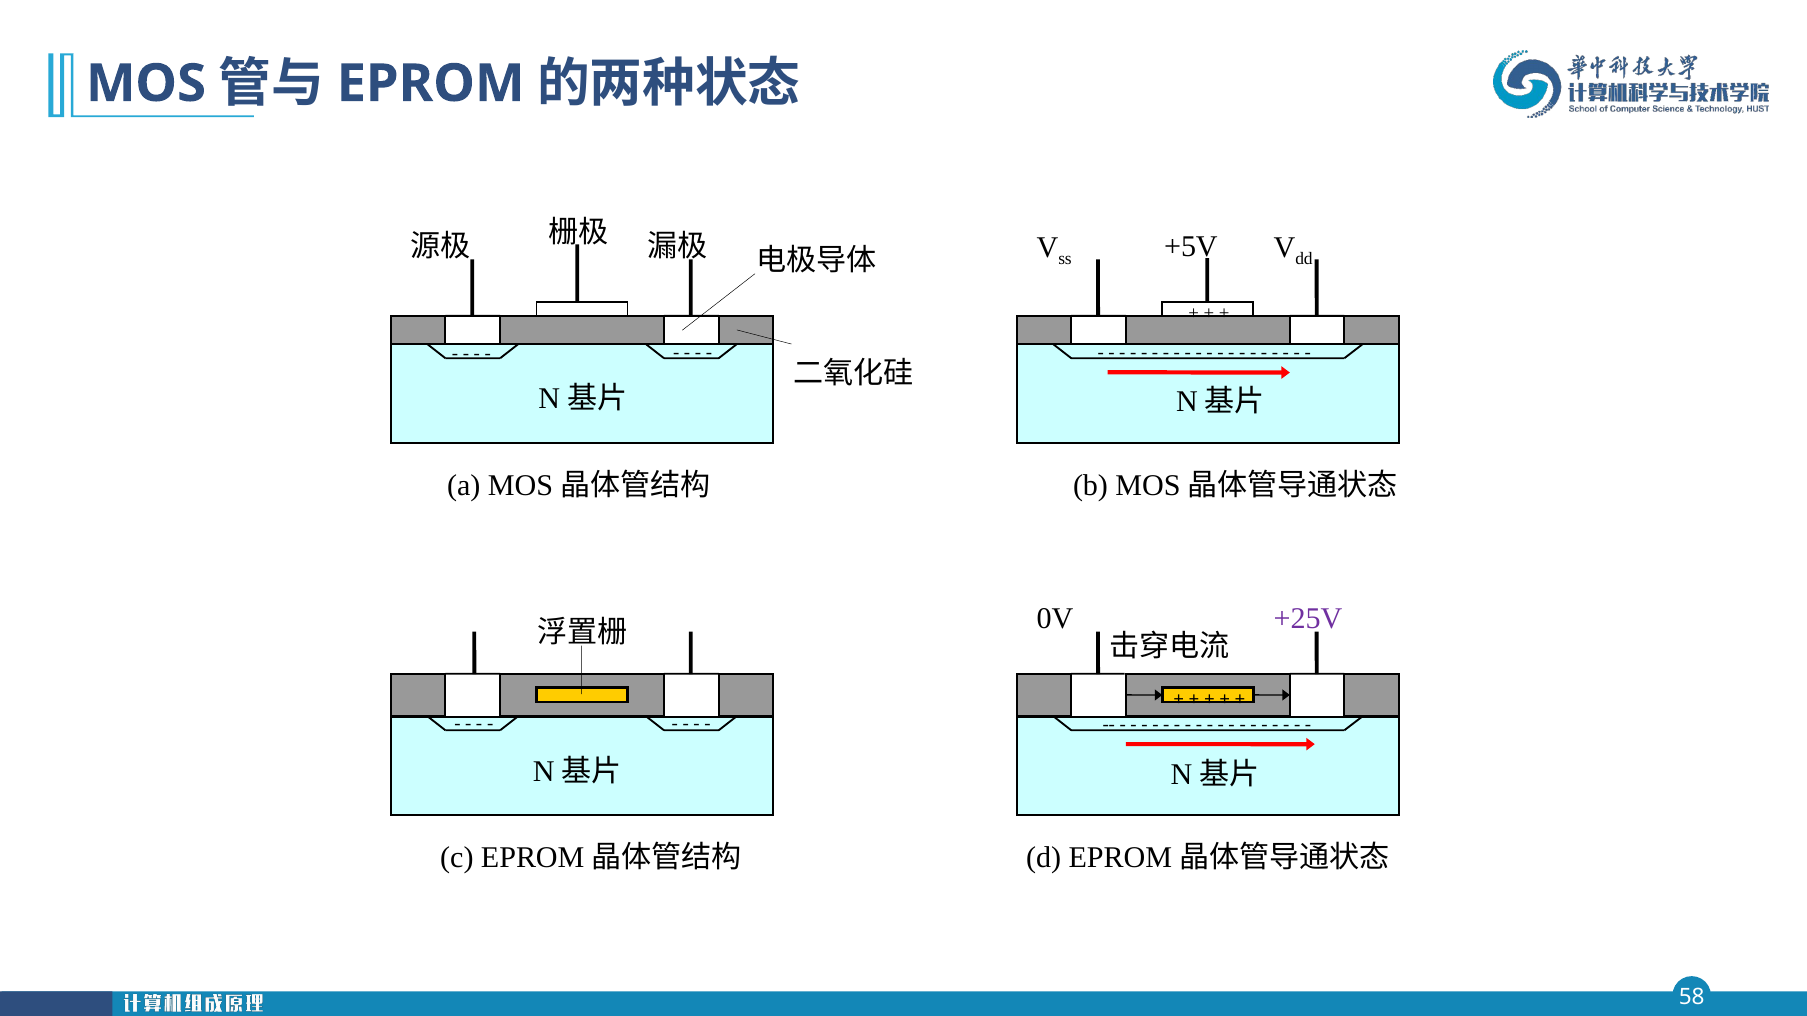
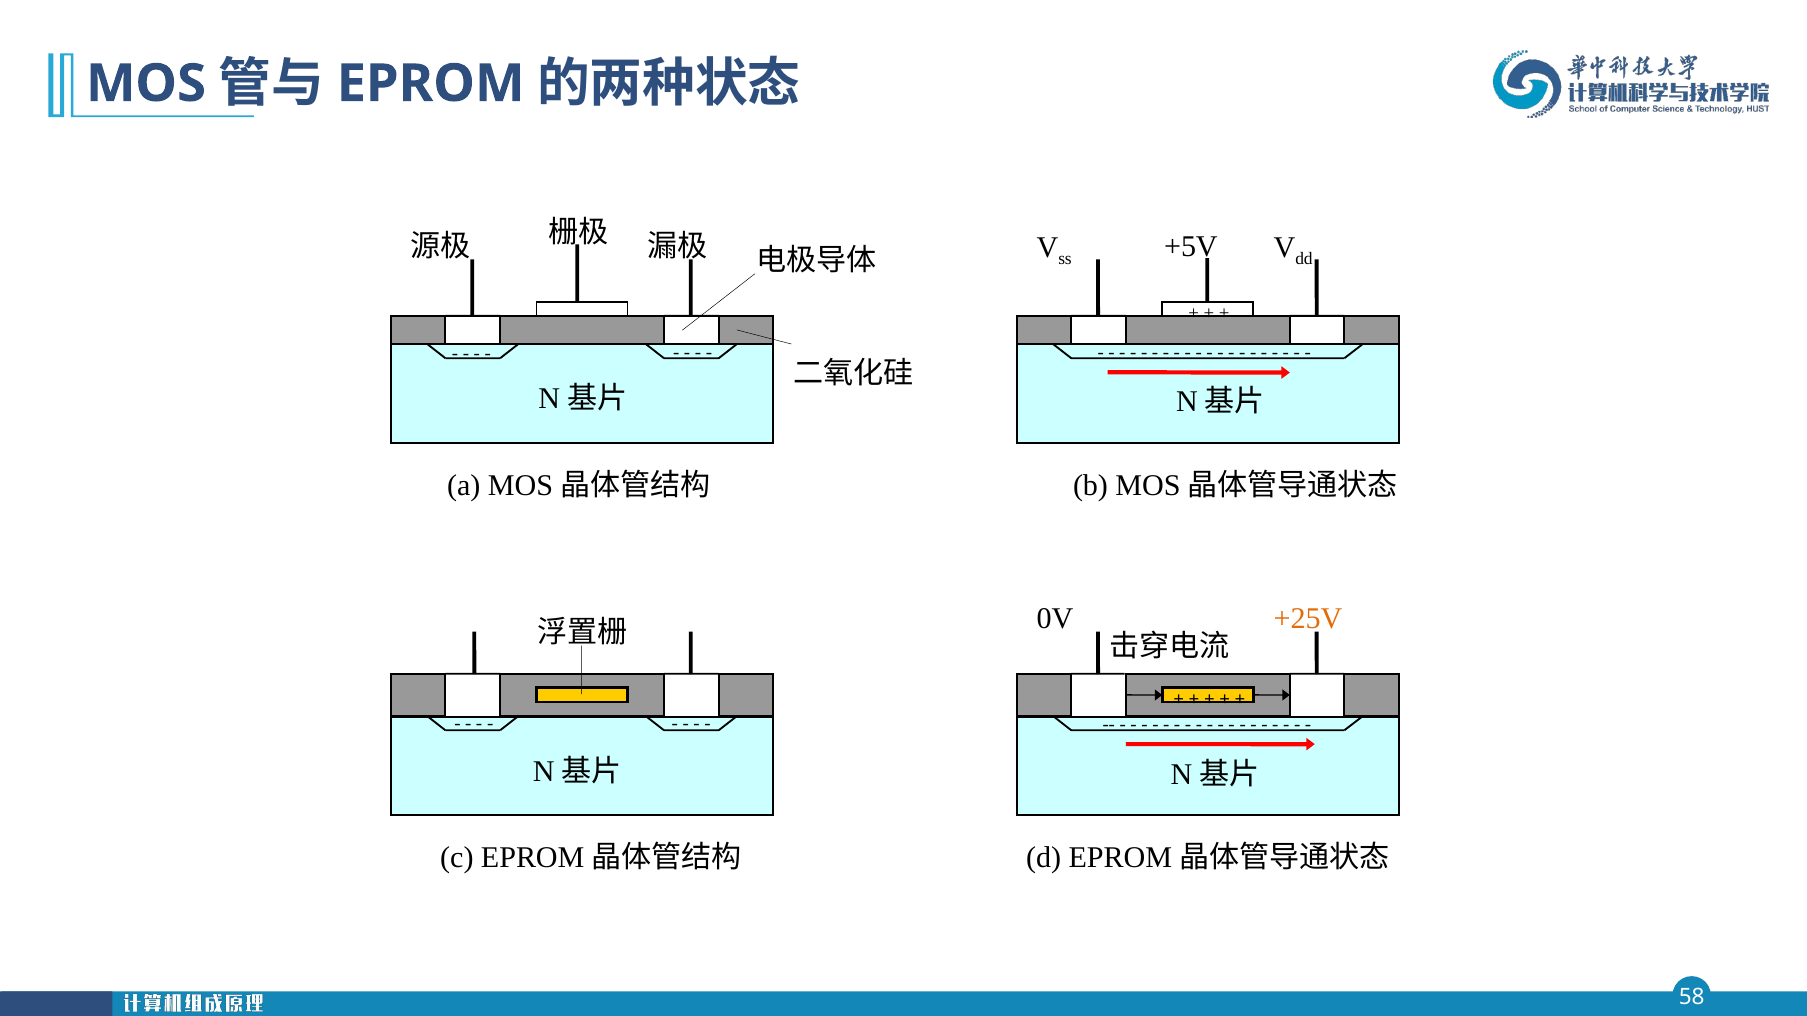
+25V colour: purple -> orange (1308, 619)
